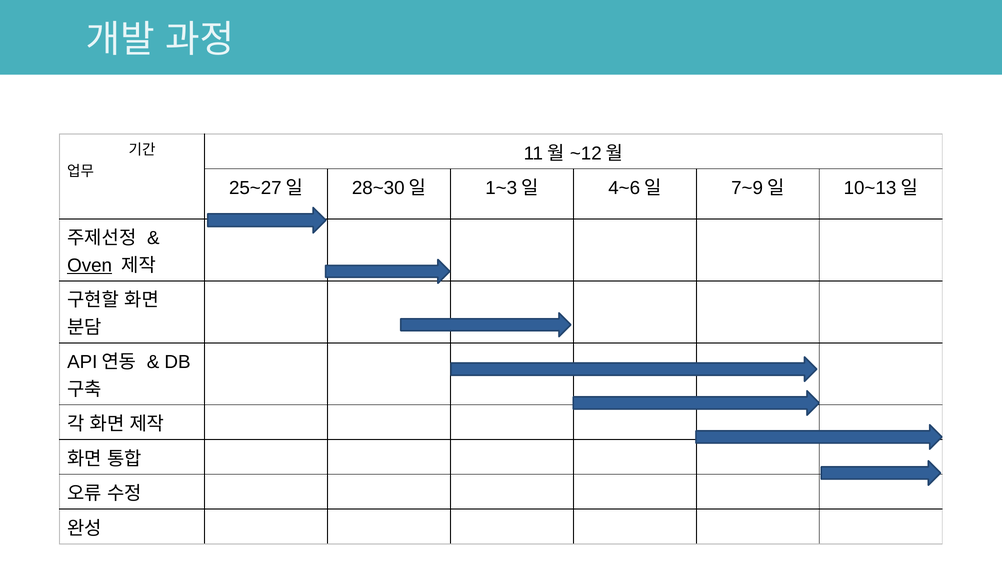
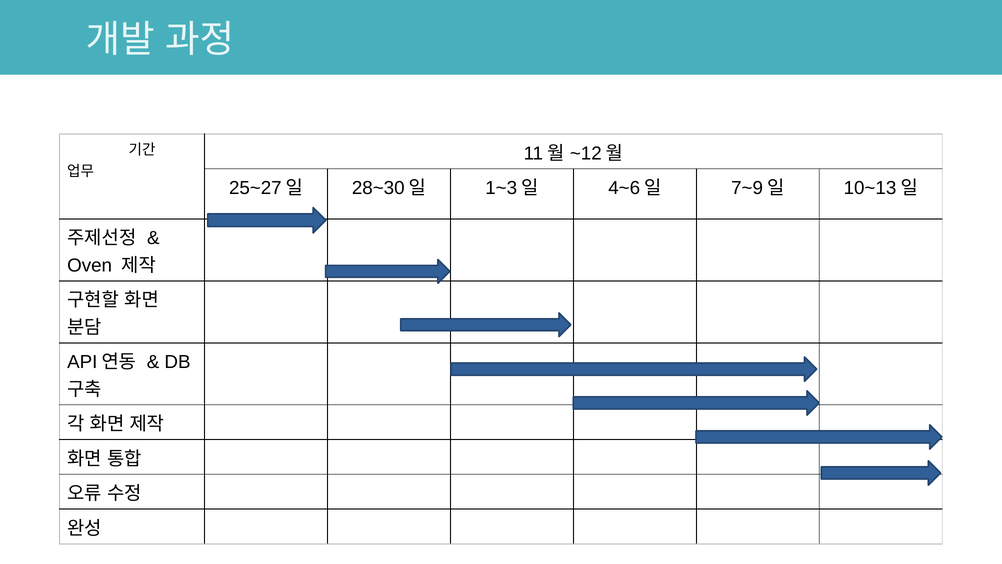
Oven underline: present -> none (90, 265)
